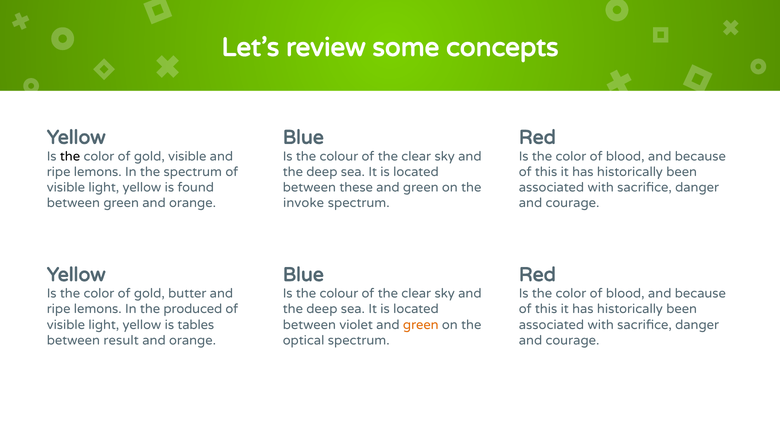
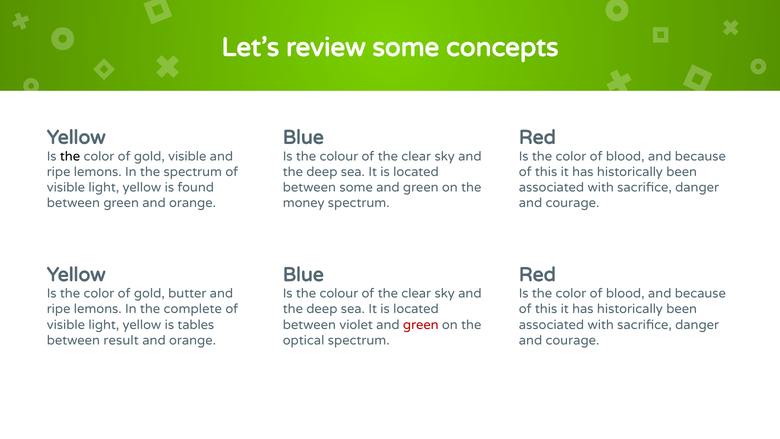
between these: these -> some (356, 187)
invoke: invoke -> money (304, 203)
produced: produced -> complete (193, 309)
green colour: orange -> red (421, 325)
